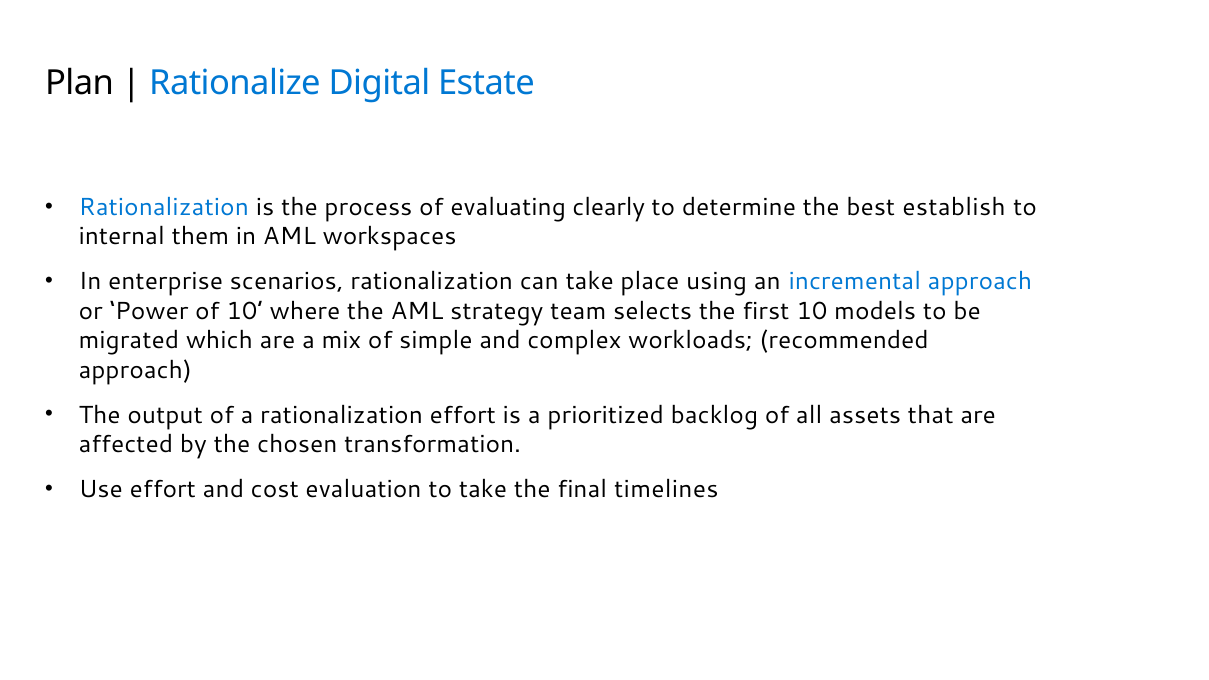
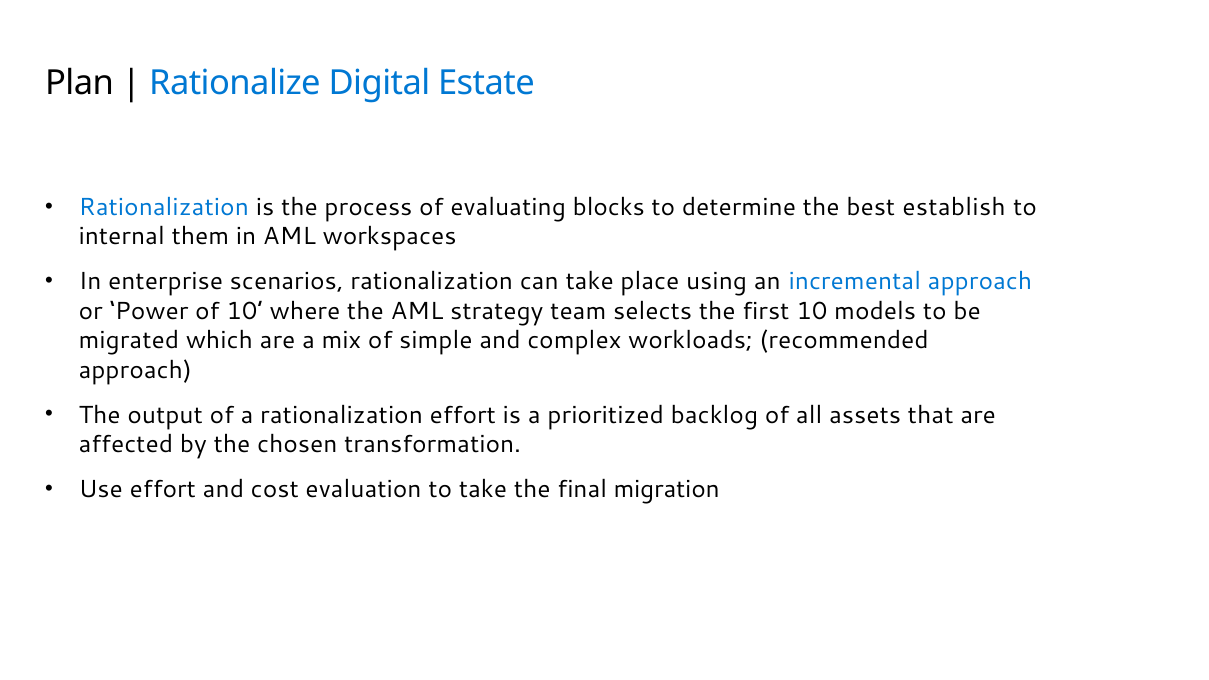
clearly: clearly -> blocks (609, 207)
timelines: timelines -> migration (667, 489)
